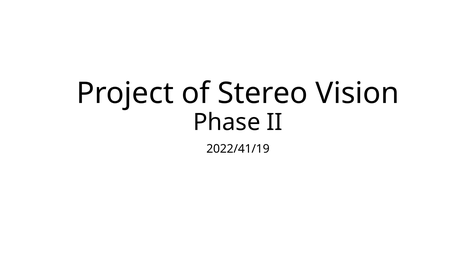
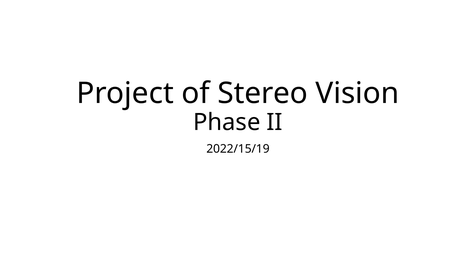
2022/41/19: 2022/41/19 -> 2022/15/19 (238, 149)
